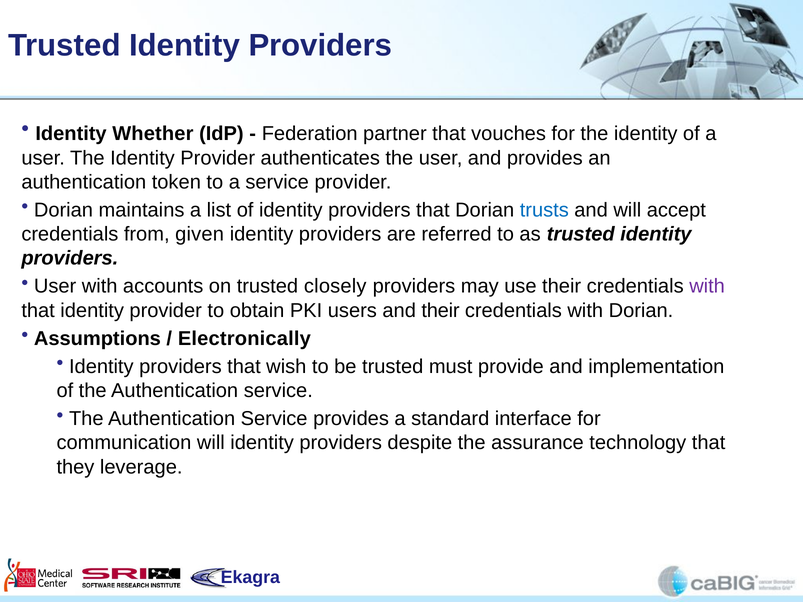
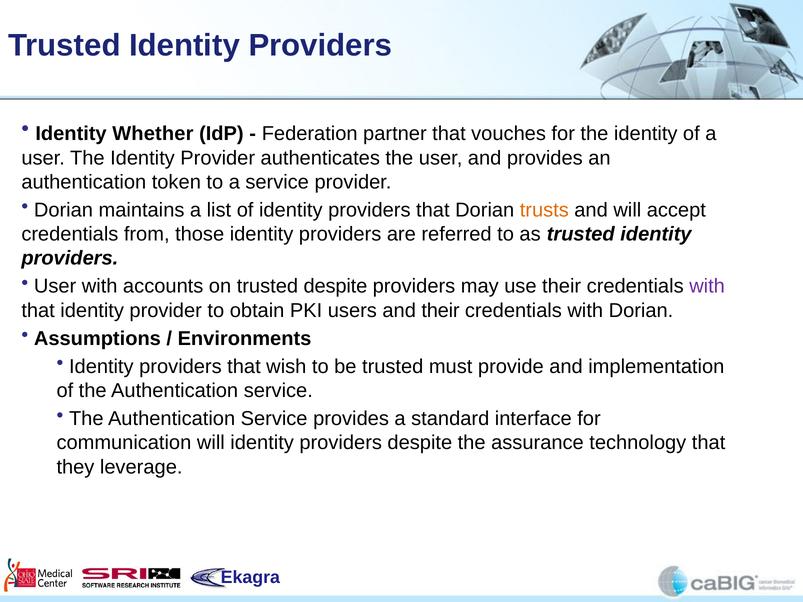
trusts colour: blue -> orange (544, 210)
given: given -> those (200, 234)
trusted closely: closely -> despite (335, 286)
Electronically: Electronically -> Environments (244, 339)
